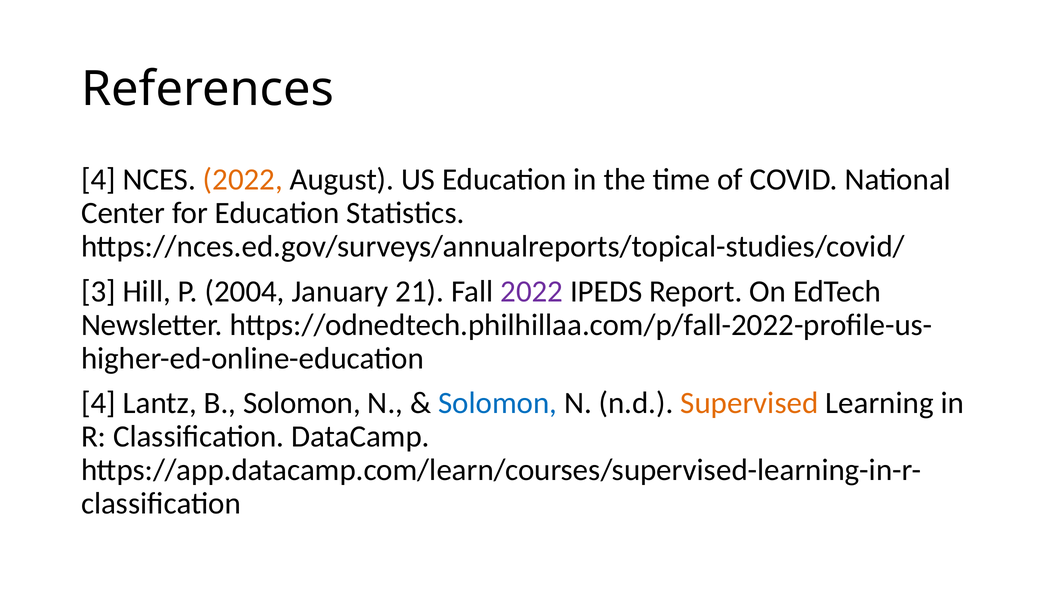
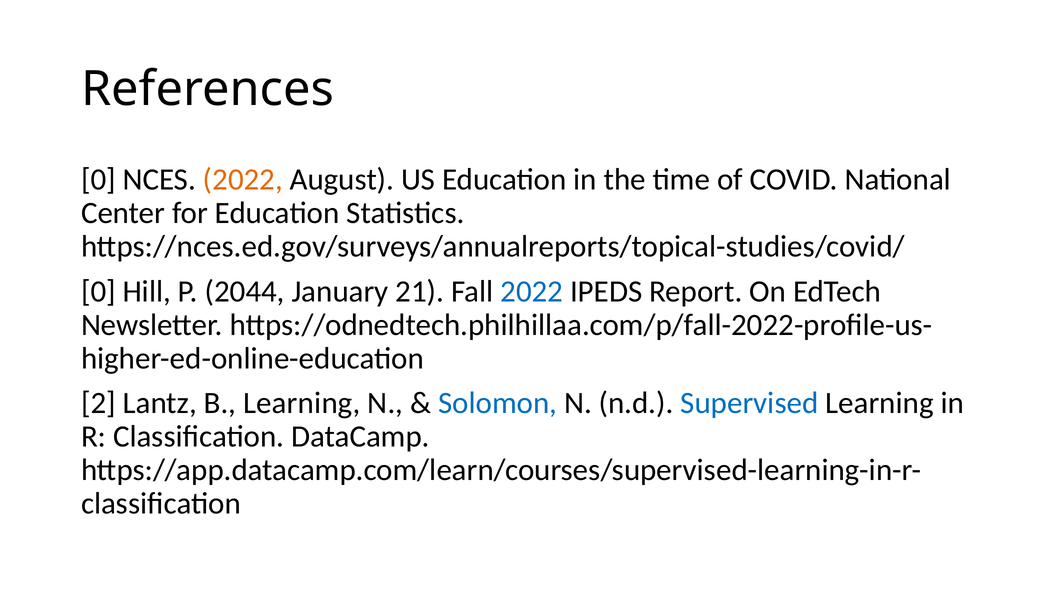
4: 4 -> 0 (98, 180)
3: 3 -> 0 (98, 291)
2004: 2004 -> 2044 (245, 291)
2022 colour: purple -> blue (532, 291)
4: 4 -> 2 (98, 403)
B Solomon: Solomon -> Learning (302, 403)
Supervised colour: orange -> blue (749, 403)
